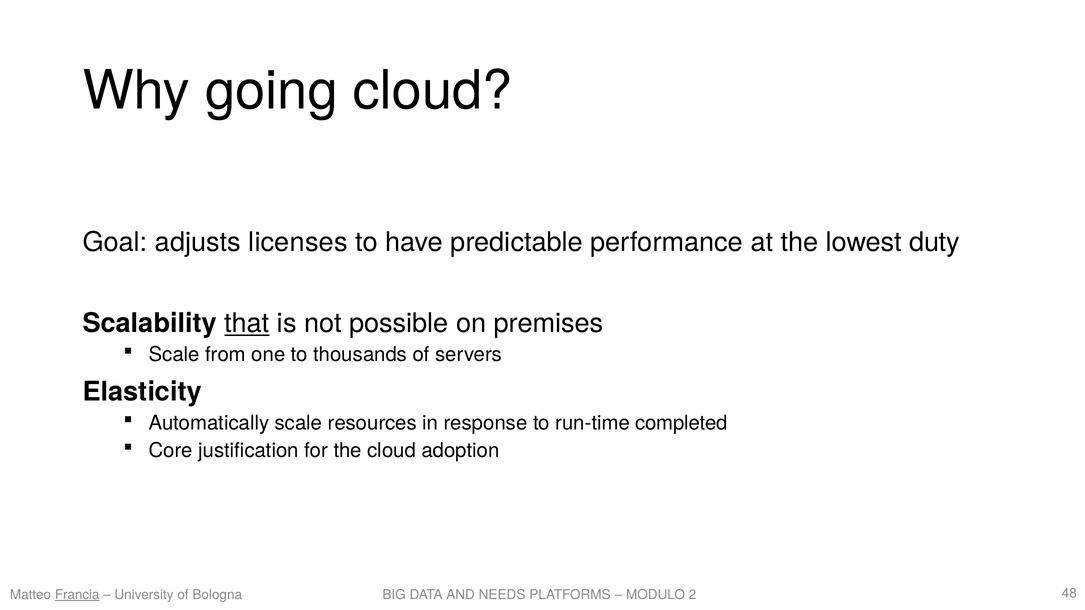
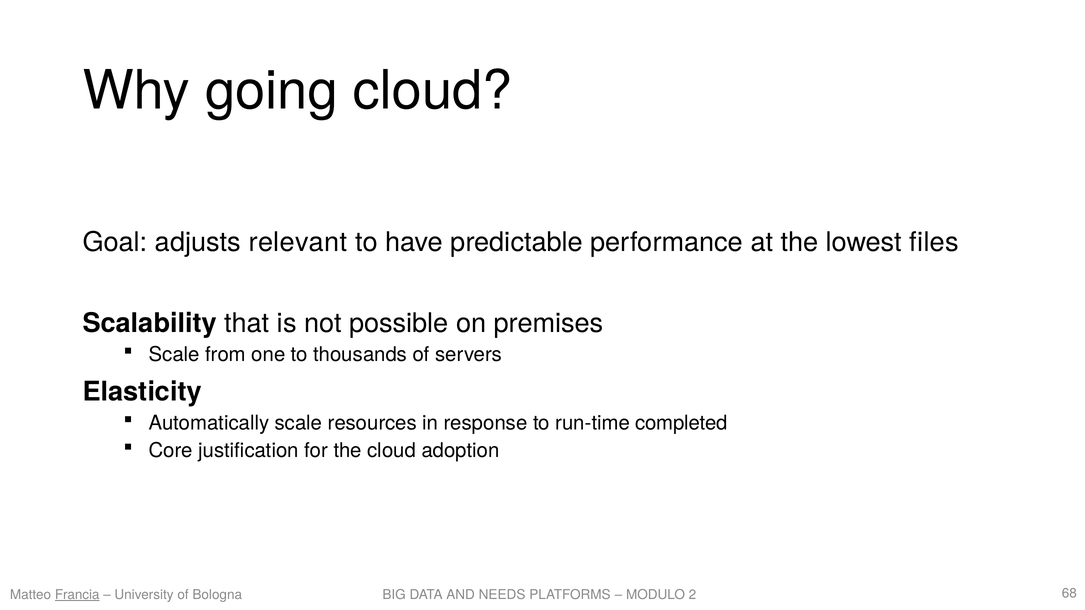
licenses: licenses -> relevant (298, 242)
duty: duty -> files (934, 242)
that underline: present -> none (247, 324)
48: 48 -> 68 (1069, 593)
